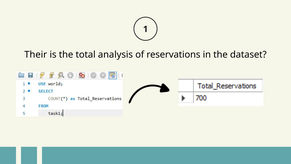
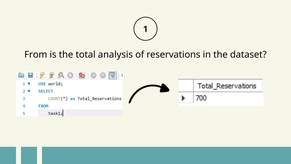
Their: Their -> From (36, 54)
